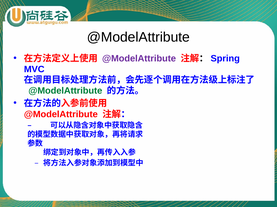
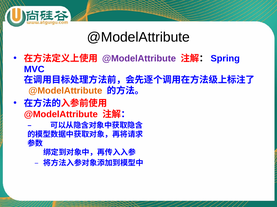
@ModelAttribute colour: green -> orange (65, 91)
